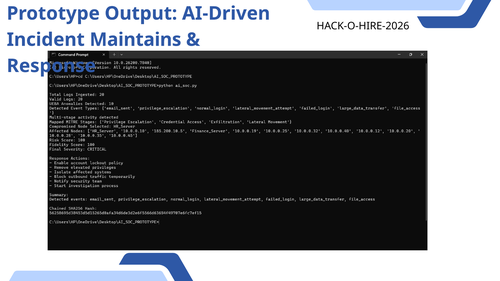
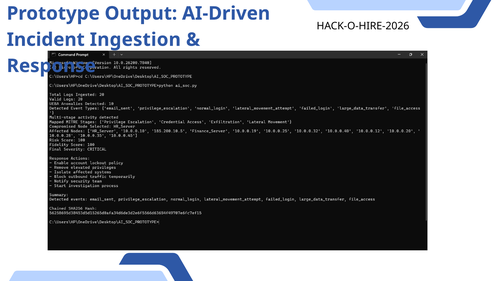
Maintains: Maintains -> Ingestion (135, 40)
